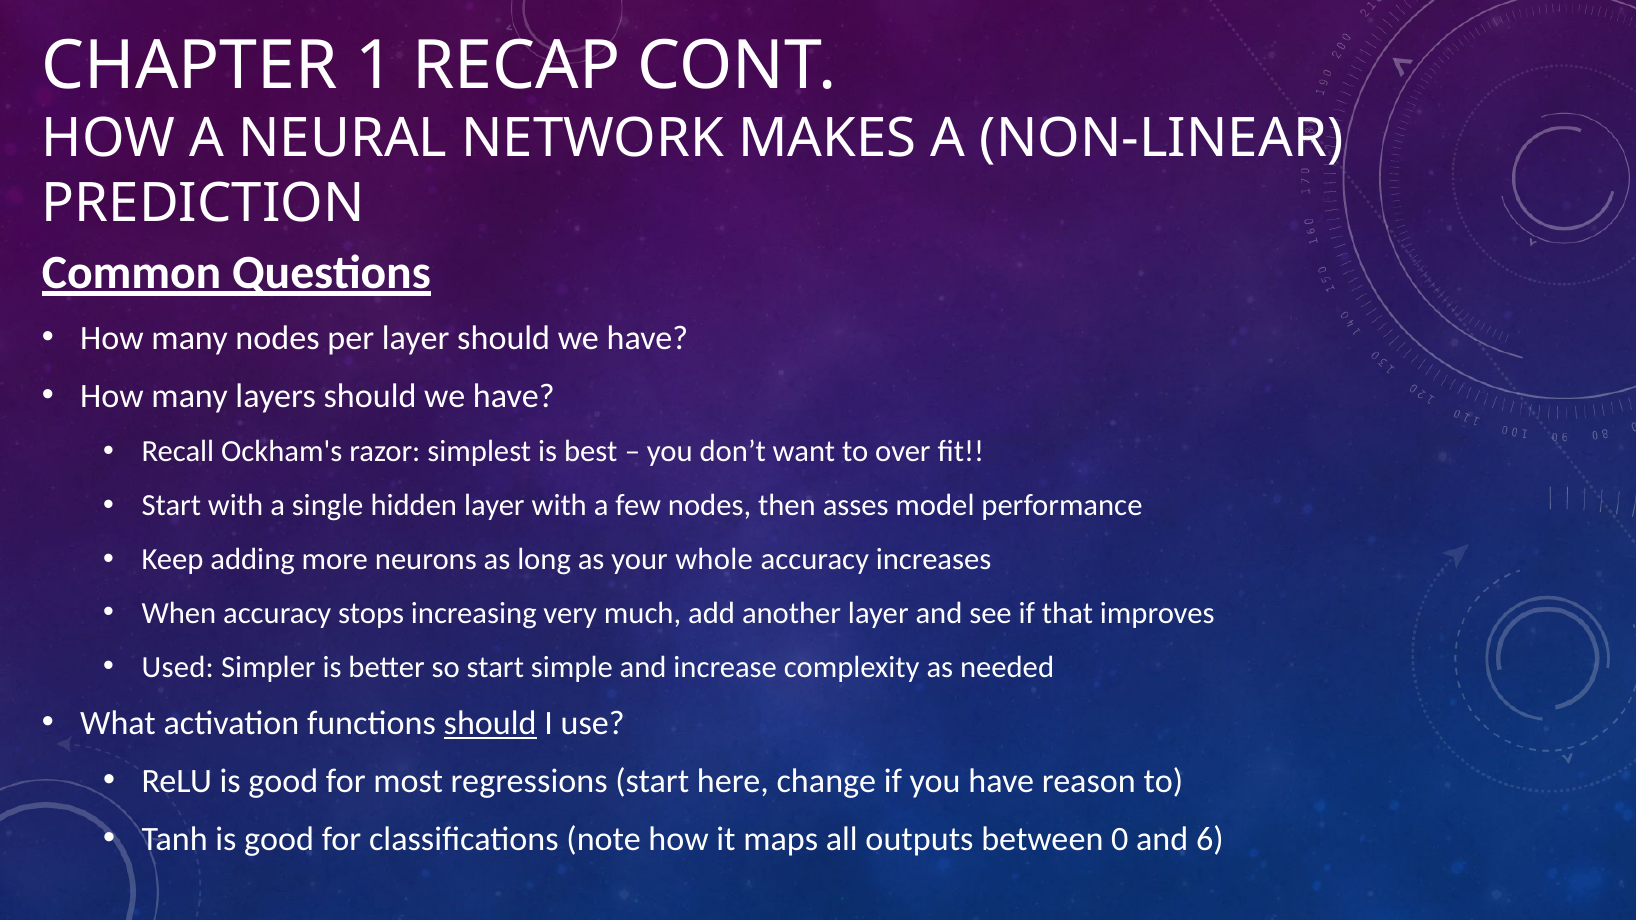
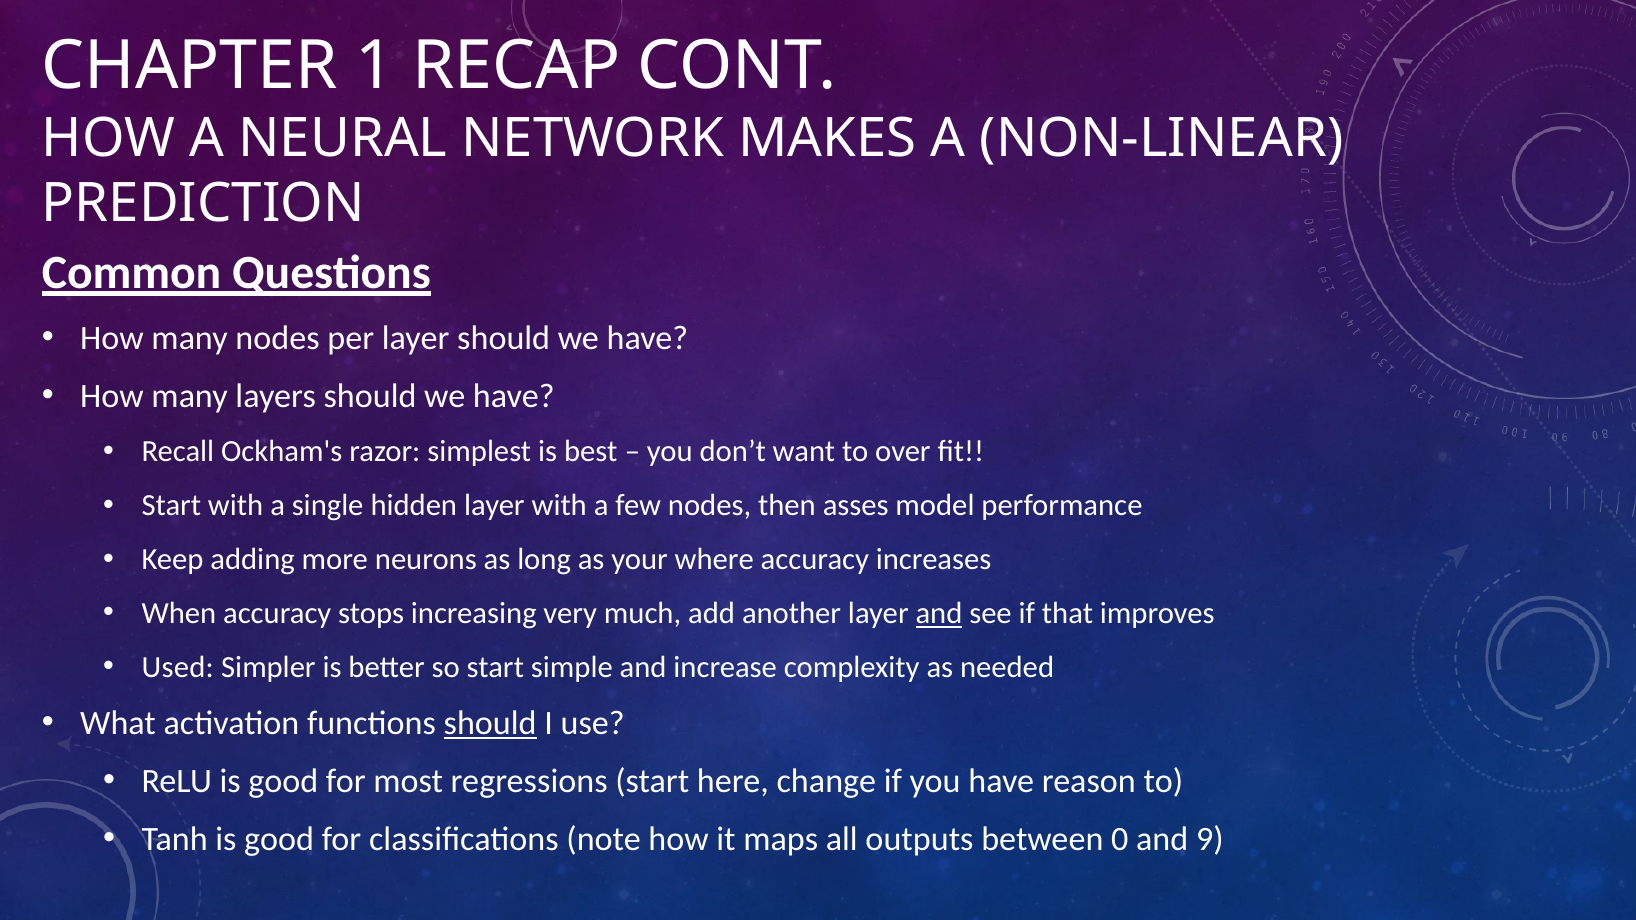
whole: whole -> where (714, 560)
and underline: none -> present (939, 614)
6: 6 -> 9 (1210, 840)
